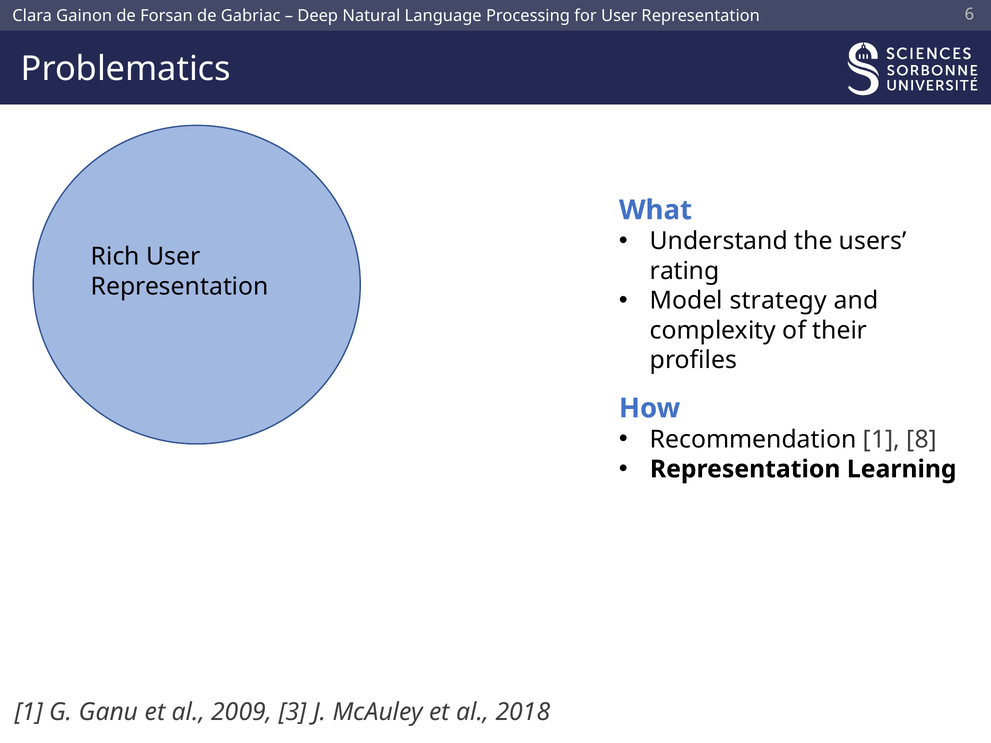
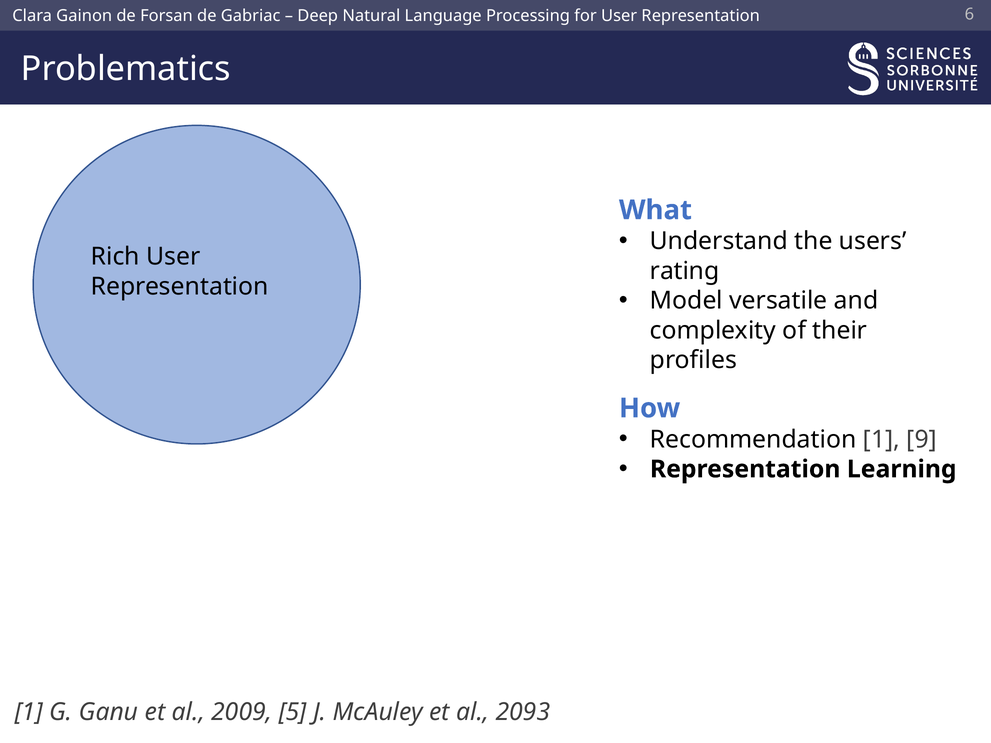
strategy: strategy -> versatile (778, 301)
8: 8 -> 9 (922, 440)
3: 3 -> 5 (293, 712)
2018: 2018 -> 2093 (523, 712)
